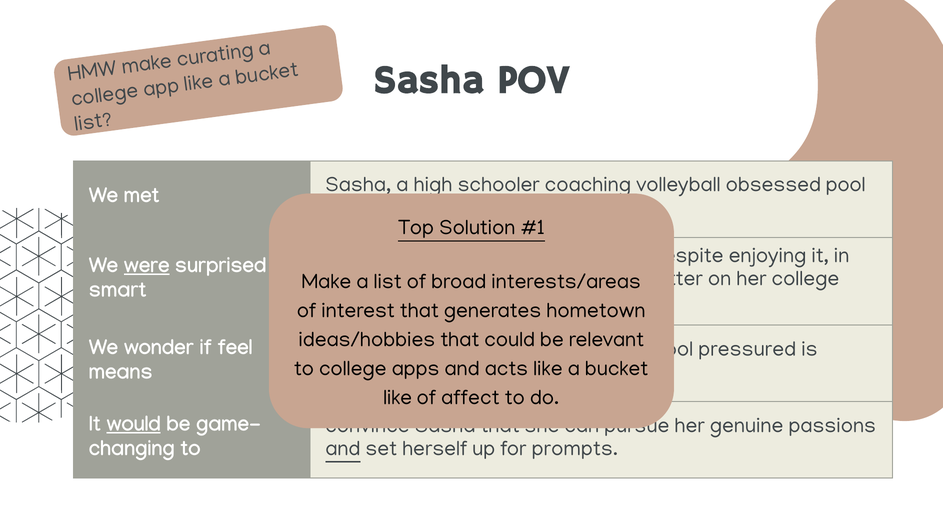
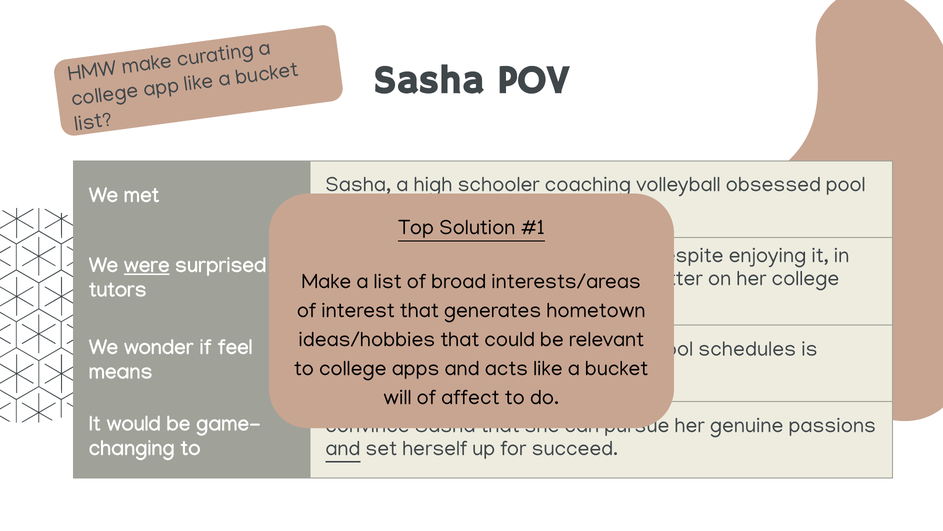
smart: smart -> tutors (118, 289)
pressured: pressured -> schedules (747, 348)
like: like -> will (398, 397)
would underline: present -> none (134, 423)
prompts: prompts -> succeed (575, 448)
